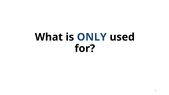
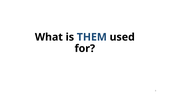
ONLY: ONLY -> THEM (92, 37)
